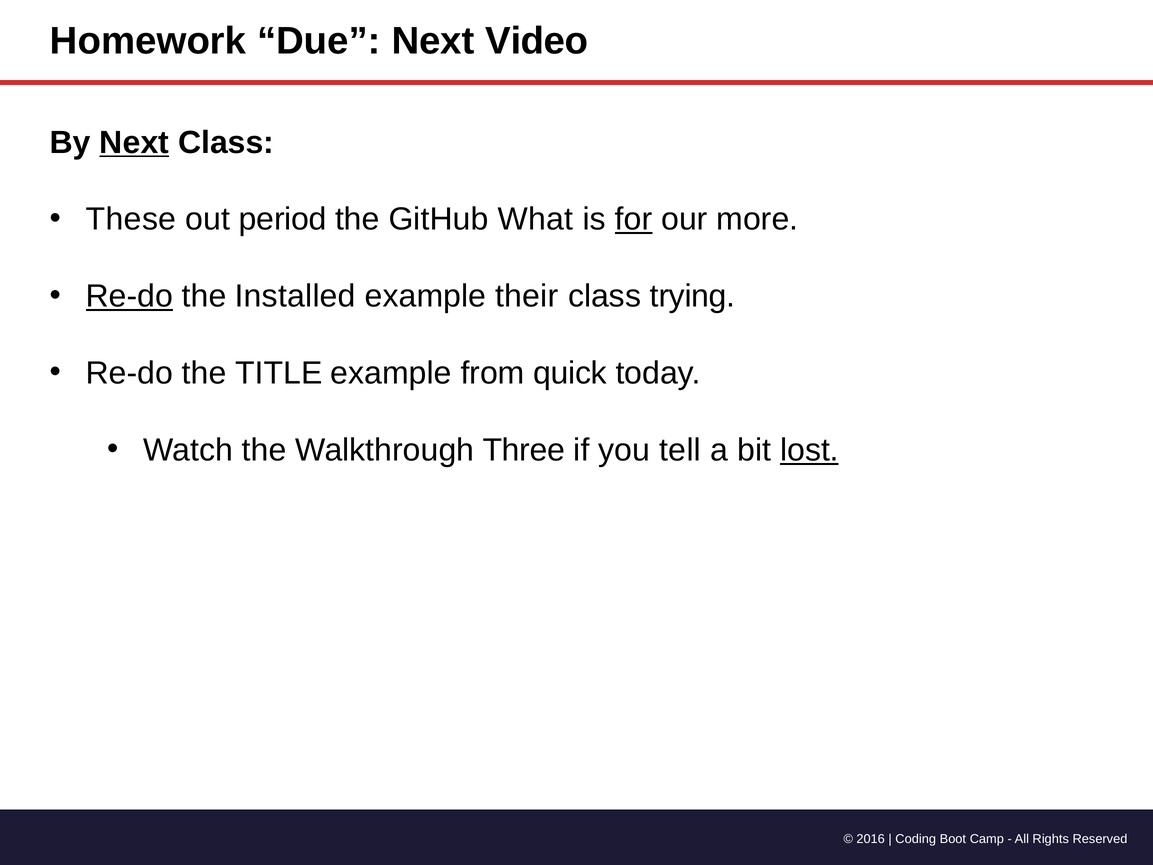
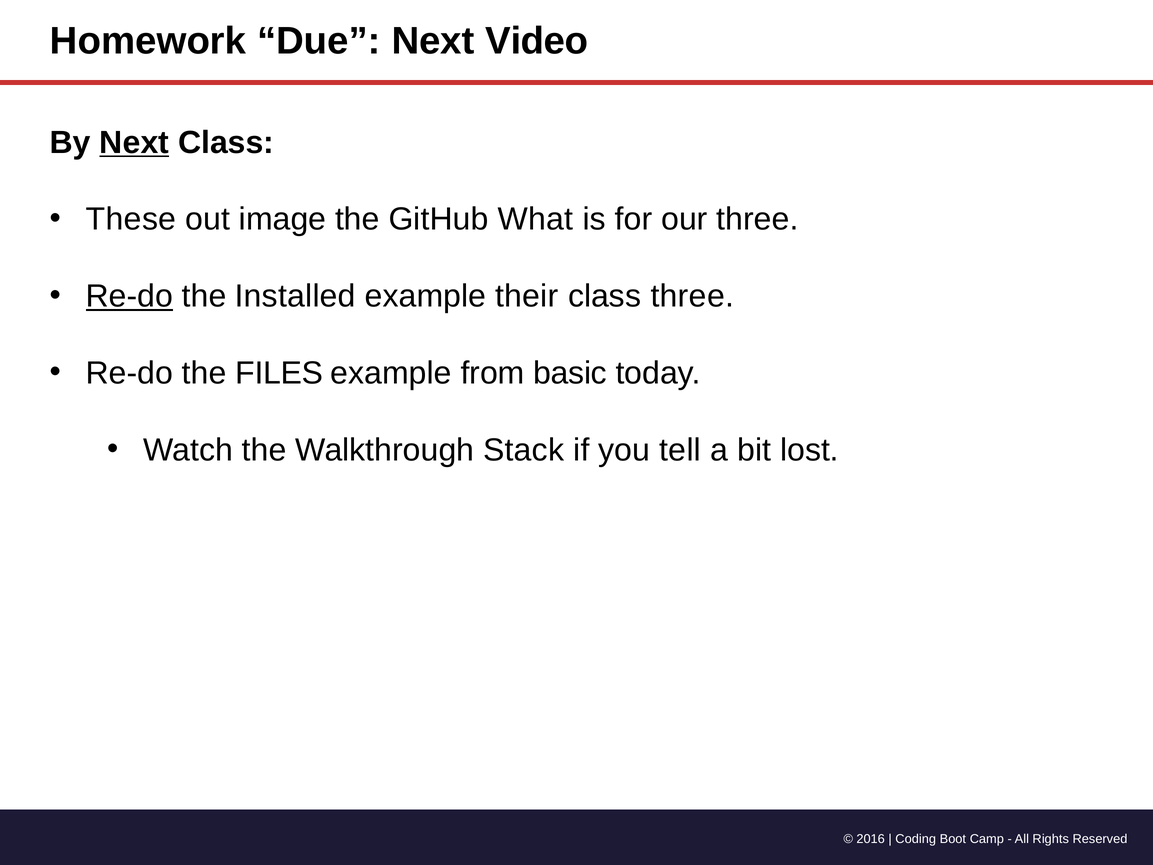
period: period -> image (283, 219)
for underline: present -> none (634, 219)
our more: more -> three (757, 219)
class trying: trying -> three (692, 296)
TITLE: TITLE -> FILES (279, 373)
quick: quick -> basic (570, 373)
Three: Three -> Stack (524, 450)
lost underline: present -> none (809, 450)
